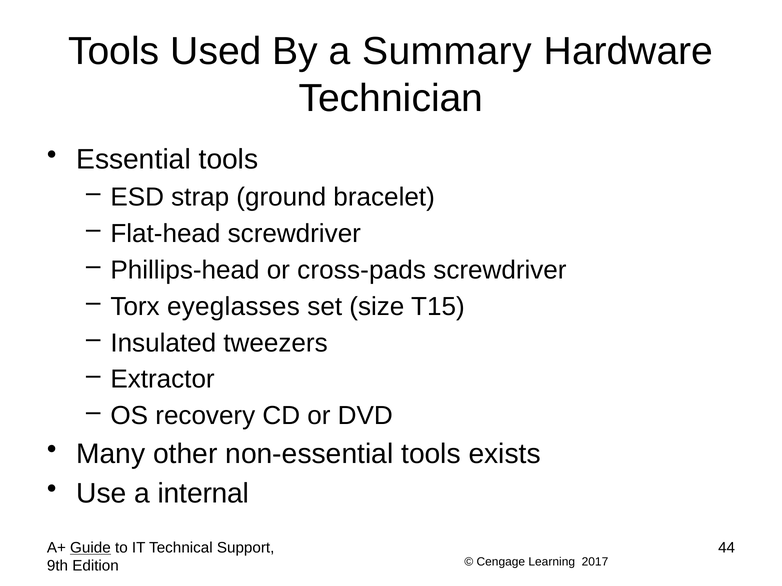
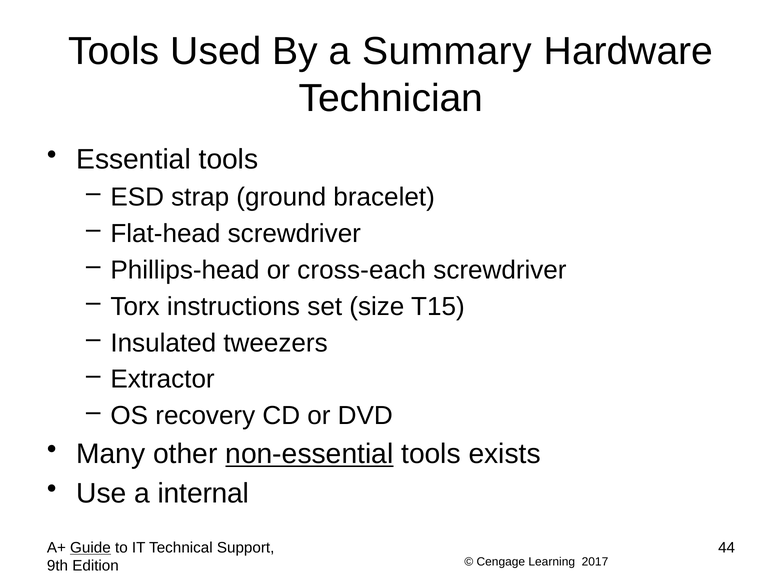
cross-pads: cross-pads -> cross-each (362, 270)
eyeglasses: eyeglasses -> instructions (233, 307)
non-essential underline: none -> present (309, 455)
